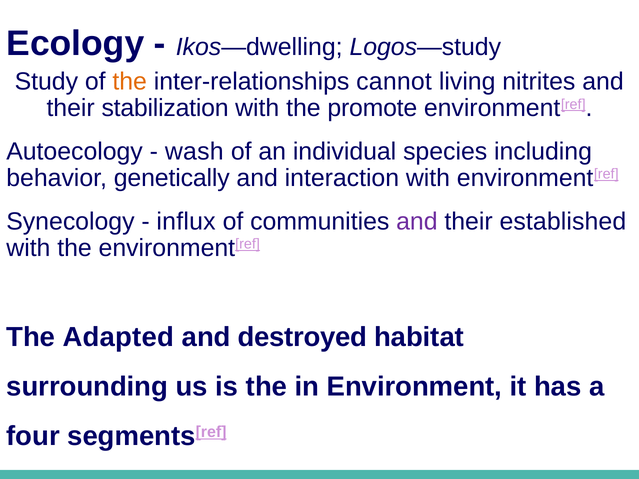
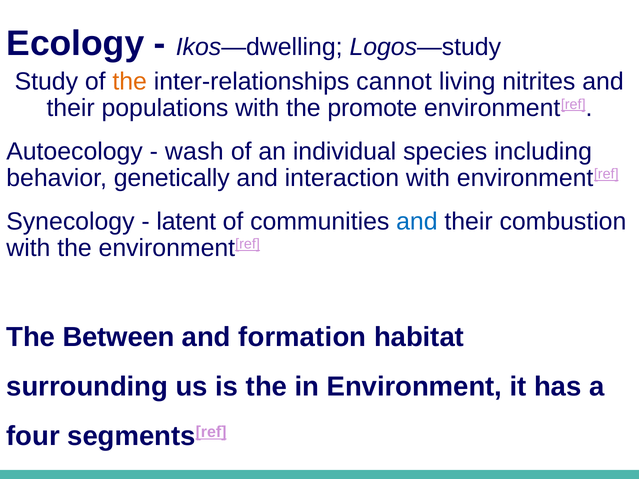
stabilization: stabilization -> populations (165, 108)
influx: influx -> latent (186, 221)
and colour: purple -> blue (417, 221)
established: established -> combustion (563, 221)
Adapted: Adapted -> Between (119, 337)
destroyed: destroyed -> formation (302, 337)
